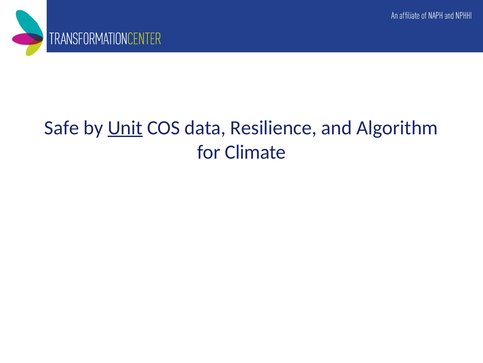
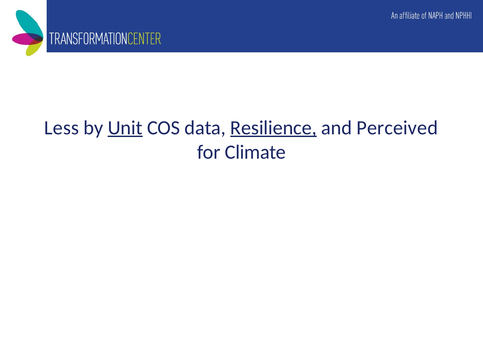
Safe: Safe -> Less (62, 127)
Resilience underline: none -> present (274, 127)
Algorithm: Algorithm -> Perceived (397, 127)
